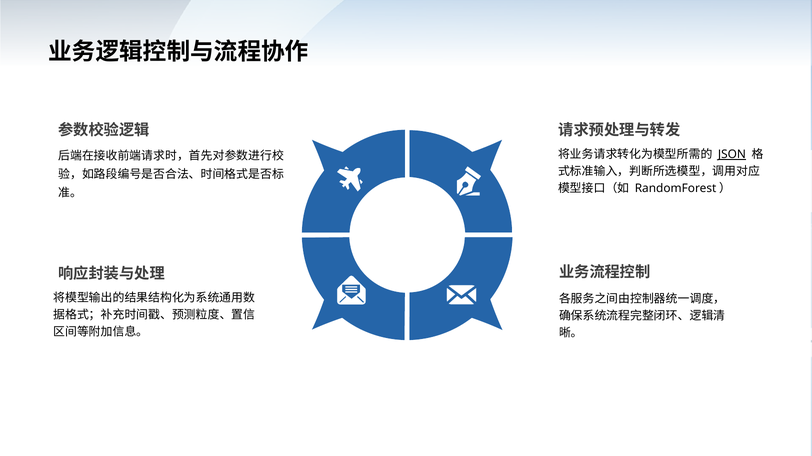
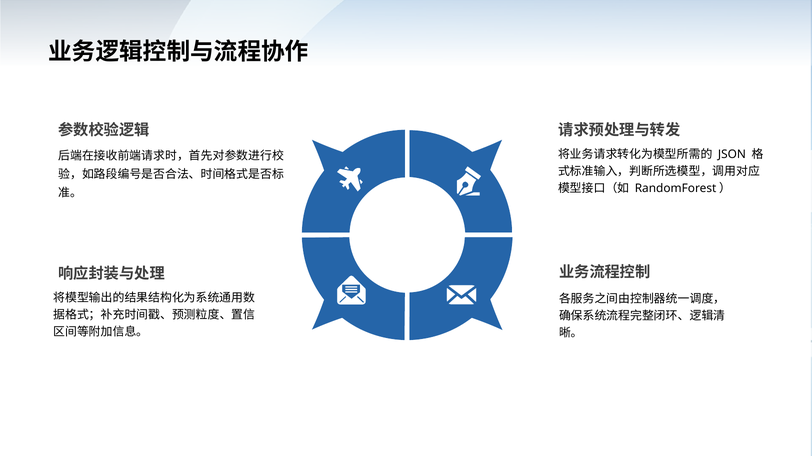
JSON underline: present -> none (732, 155)
